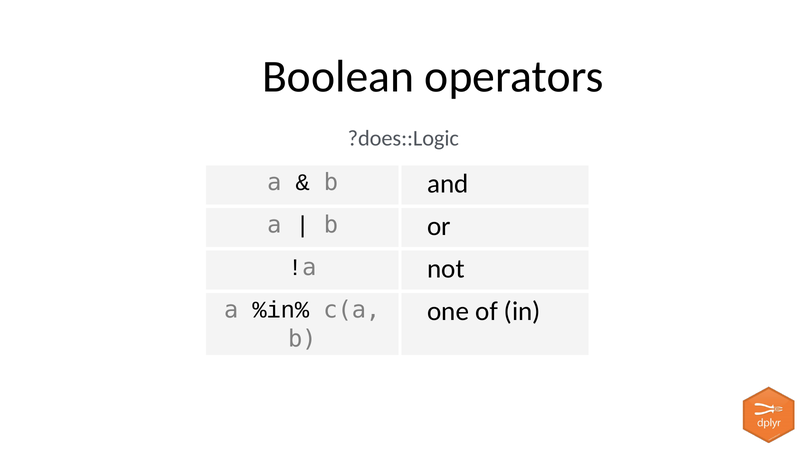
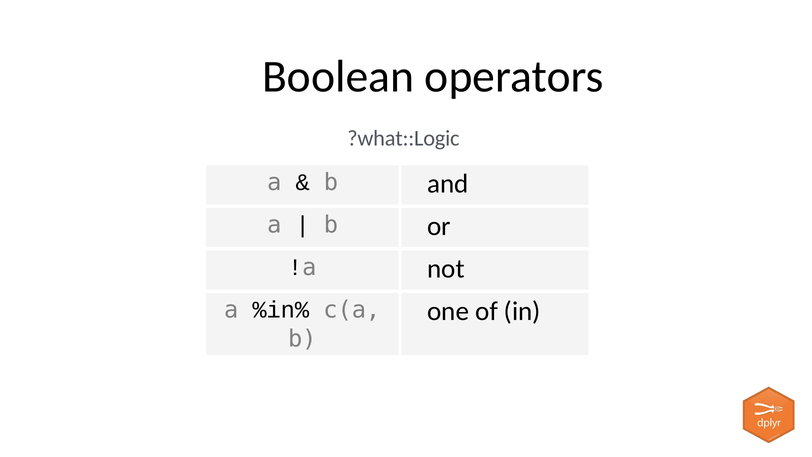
?does::Logic: ?does::Logic -> ?what::Logic (403, 138)
